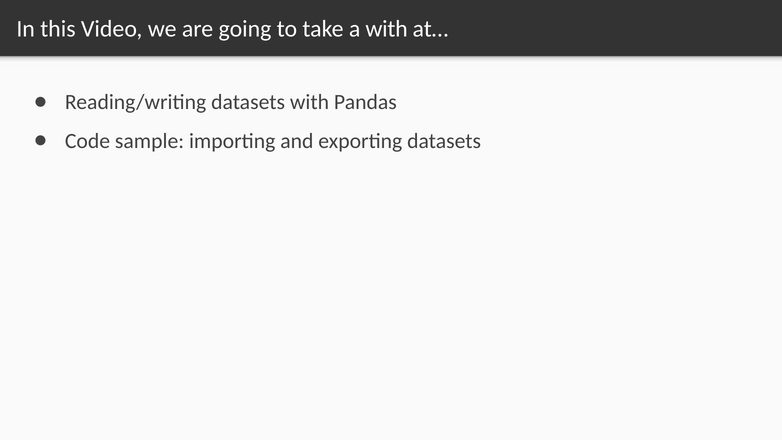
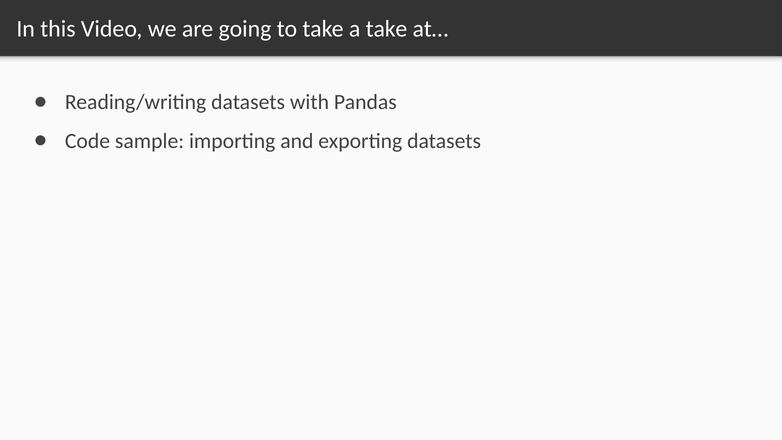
a with: with -> take (387, 29)
